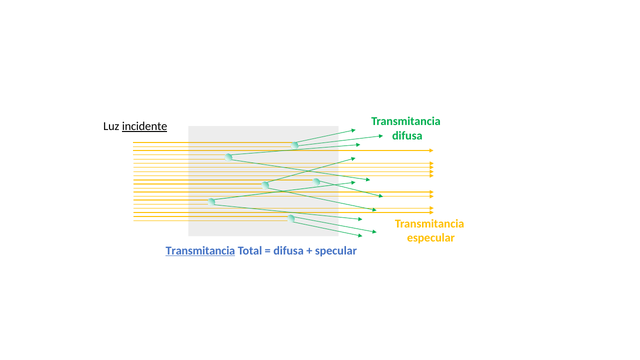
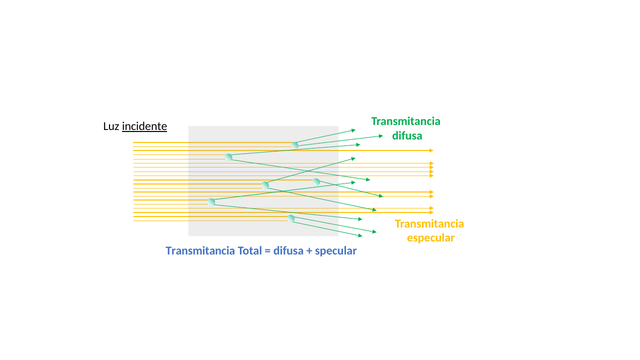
Transmitancia underline: present -> none (200, 251)
